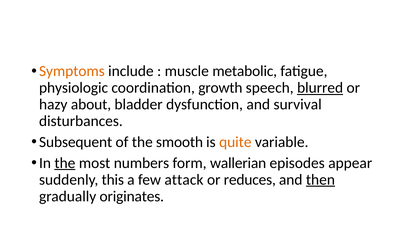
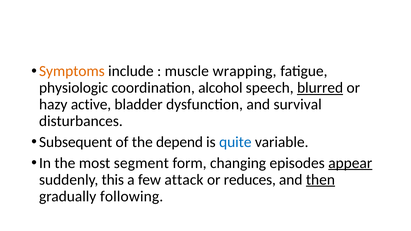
metabolic: metabolic -> wrapping (245, 71)
growth: growth -> alcohol (220, 88)
about: about -> active (91, 105)
smooth: smooth -> depend (180, 142)
quite colour: orange -> blue (235, 142)
the underline: present -> none (65, 163)
numbers: numbers -> segment (141, 163)
wallerian: wallerian -> changing (238, 163)
appear underline: none -> present (350, 163)
originates: originates -> following (132, 196)
